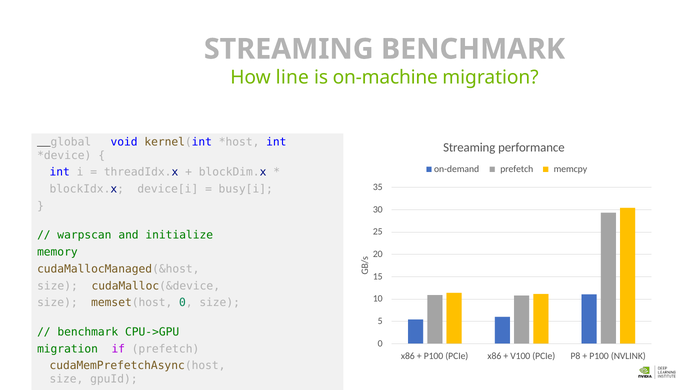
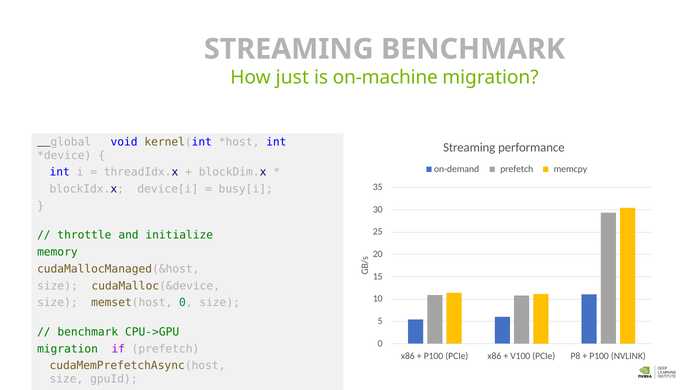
line: line -> just (292, 77)
warpscan: warpscan -> throttle (84, 235)
